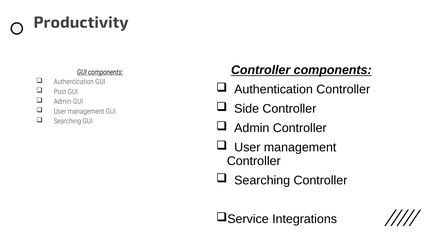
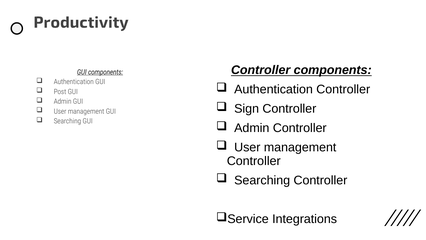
Side: Side -> Sign (247, 109)
